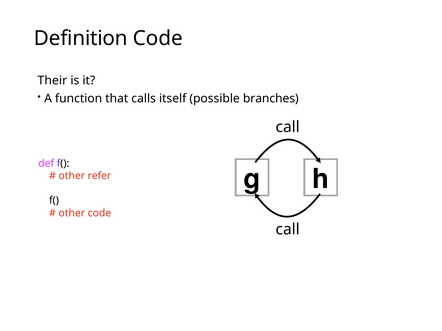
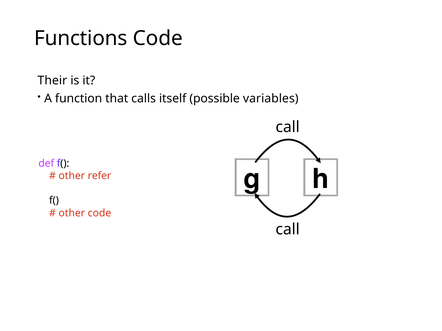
Definition: Definition -> Functions (81, 39)
branches: branches -> variables (271, 99)
